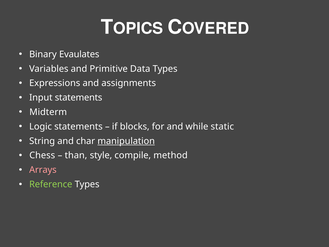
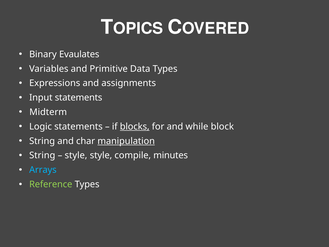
blocks underline: none -> present (135, 126)
static: static -> block (222, 126)
Chess: Chess -> String (42, 155)
than: than -> style (76, 155)
method: method -> minutes (171, 155)
Arrays colour: pink -> light blue (43, 170)
